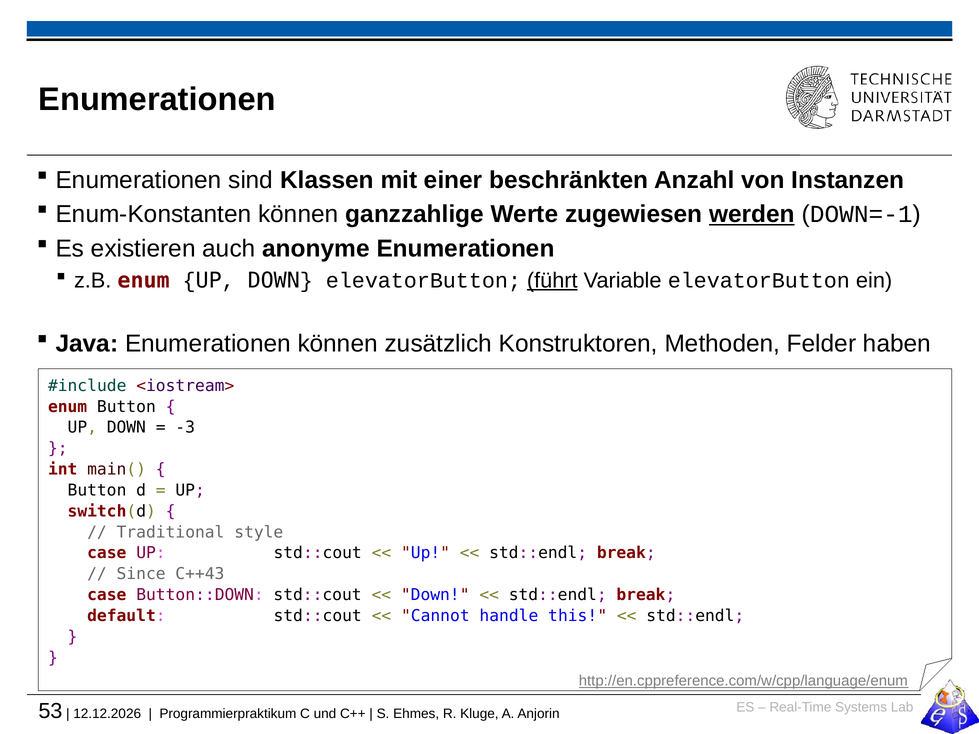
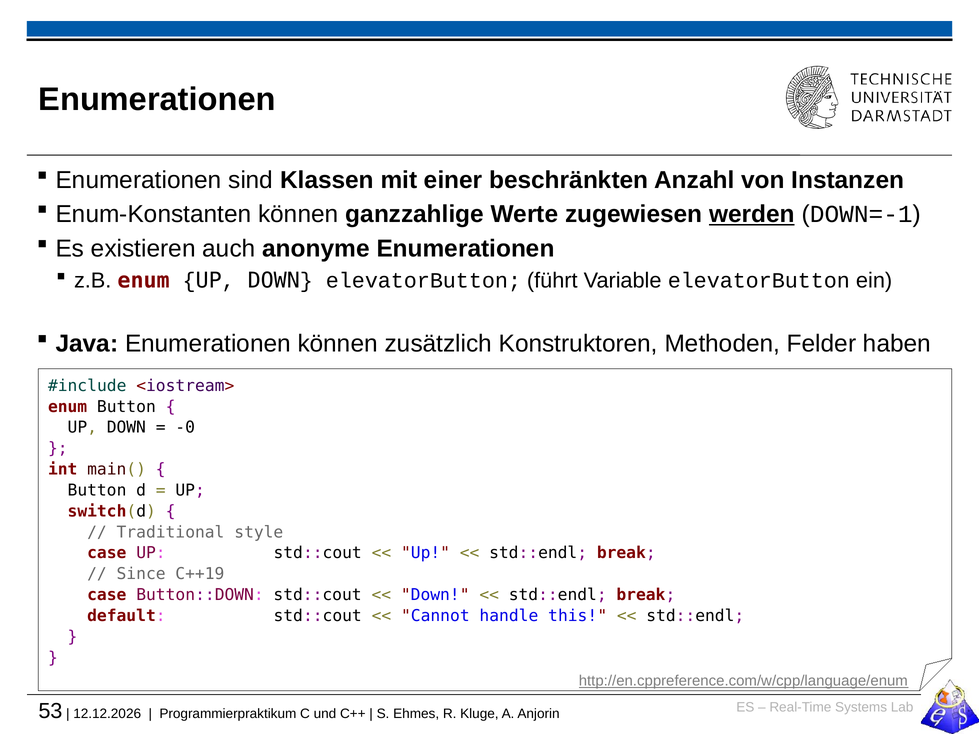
führt underline: present -> none (552, 281)
-3: -3 -> -0 (185, 428)
C++43: C++43 -> C++19 (200, 574)
